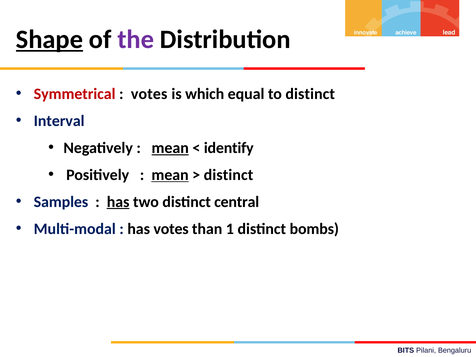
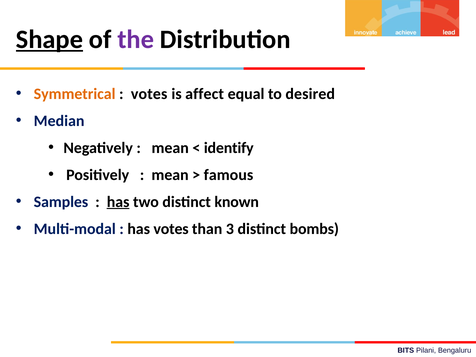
Symmetrical colour: red -> orange (75, 94)
which: which -> affect (205, 94)
to distinct: distinct -> desired (310, 94)
Interval: Interval -> Median (59, 121)
mean underline: present -> none (170, 148)
mean underline: present -> none (170, 175)
distinct: distinct -> famous (229, 175)
central: central -> known (237, 202)
1: 1 -> 3 (230, 229)
